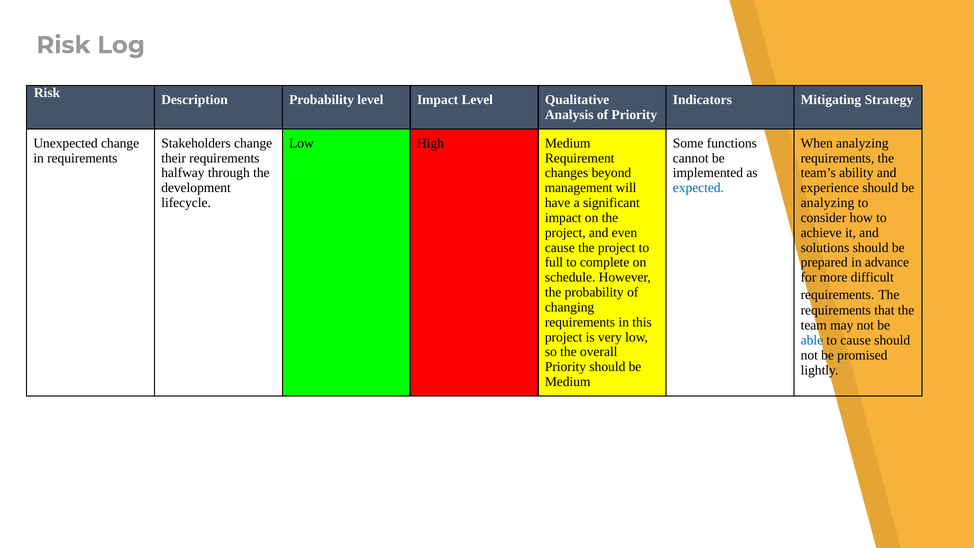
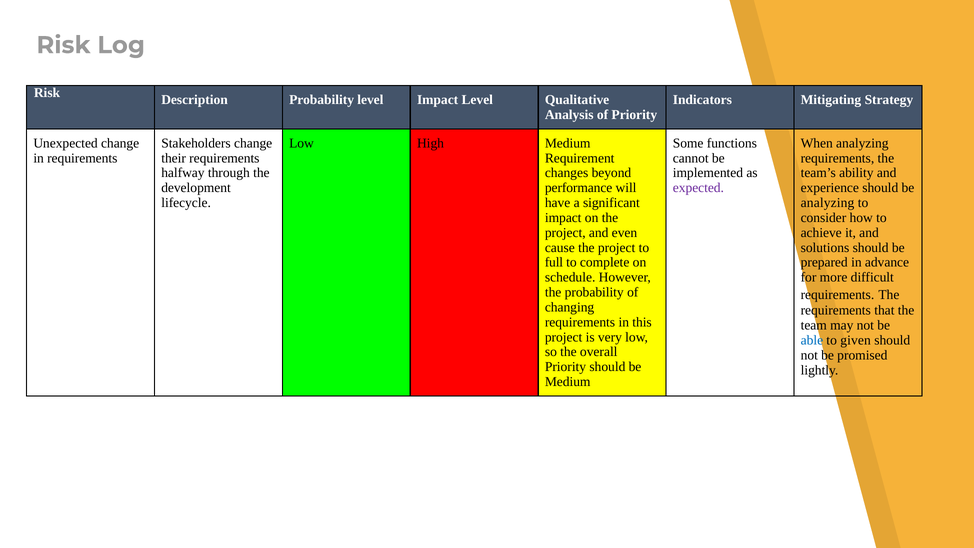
management: management -> performance (579, 188)
expected colour: blue -> purple (698, 188)
to cause: cause -> given (856, 340)
